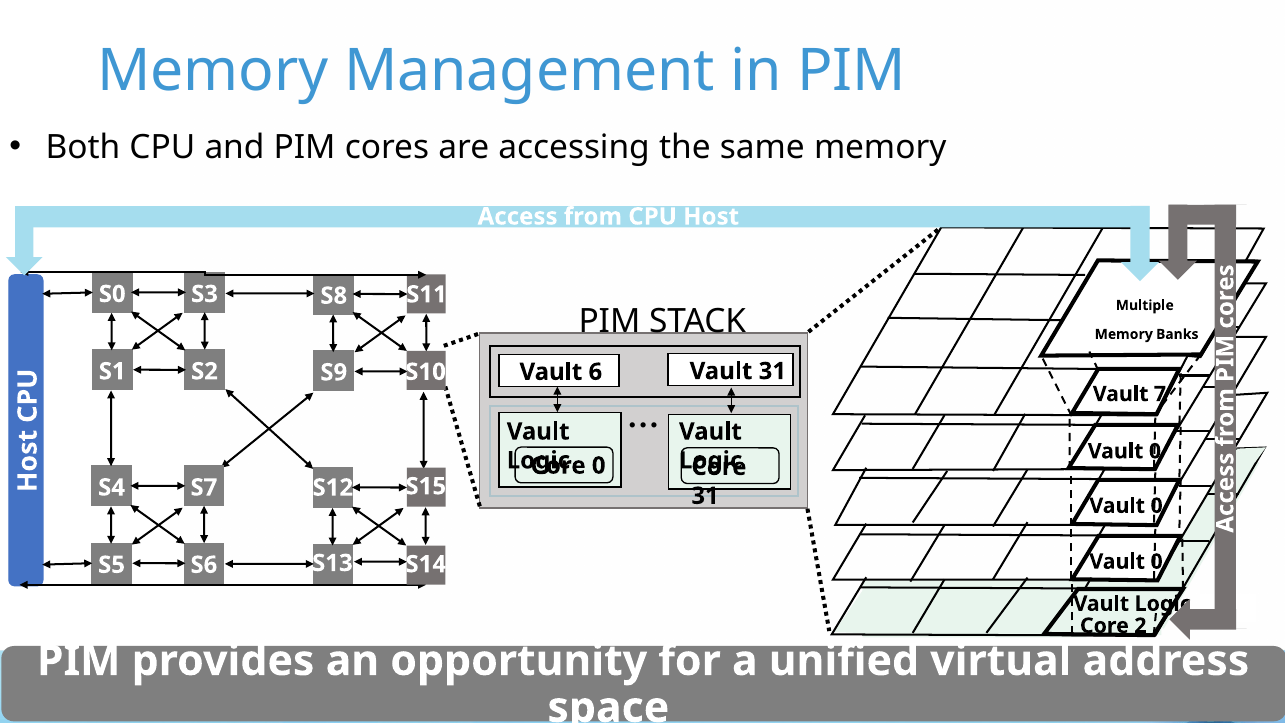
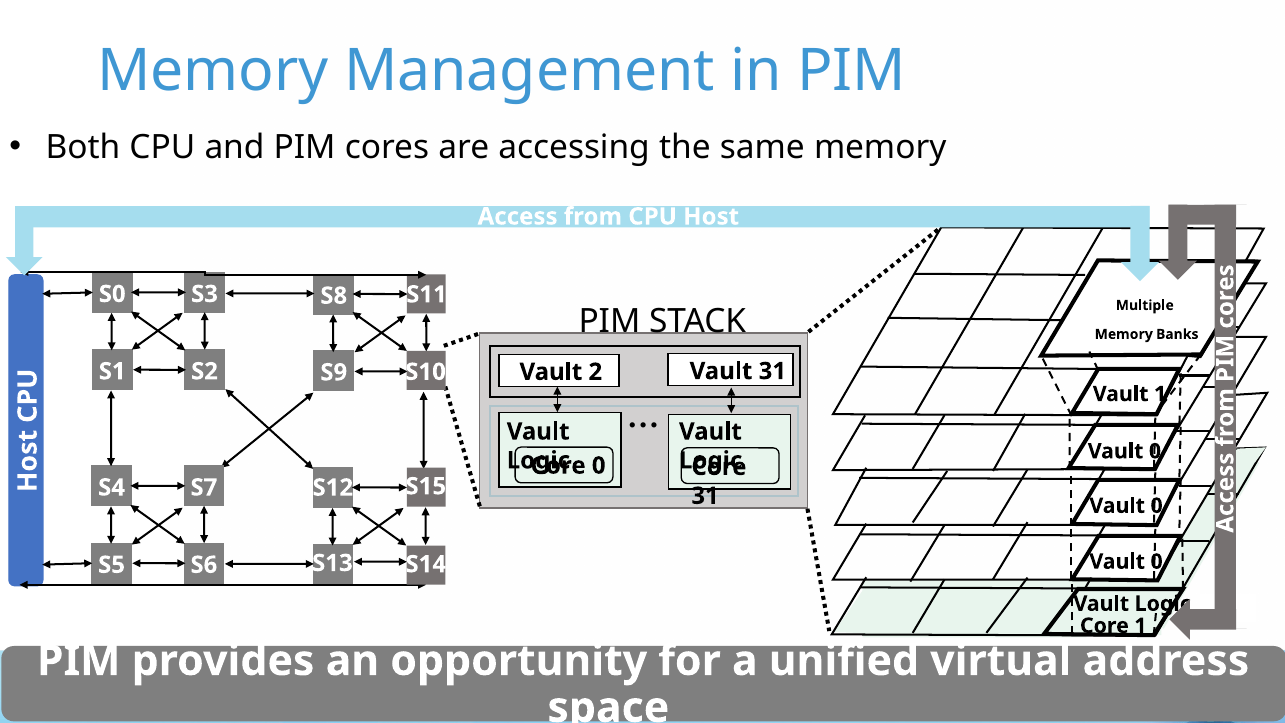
6: 6 -> 2 (595, 372)
Vault 7: 7 -> 1 (1160, 394)
Core 2: 2 -> 1 (1140, 626)
